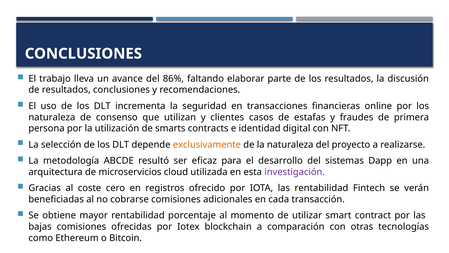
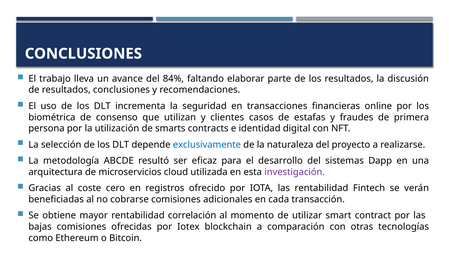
86%: 86% -> 84% (173, 79)
naturaleza: naturaleza -> biométrica (52, 117)
exclusivamente colour: orange -> blue (207, 144)
porcentaje: porcentaje -> correlación (192, 215)
